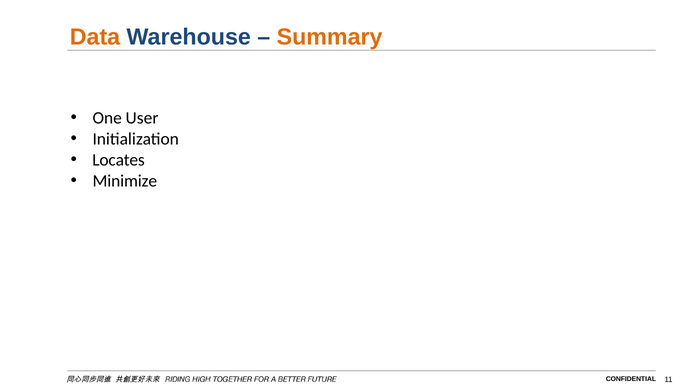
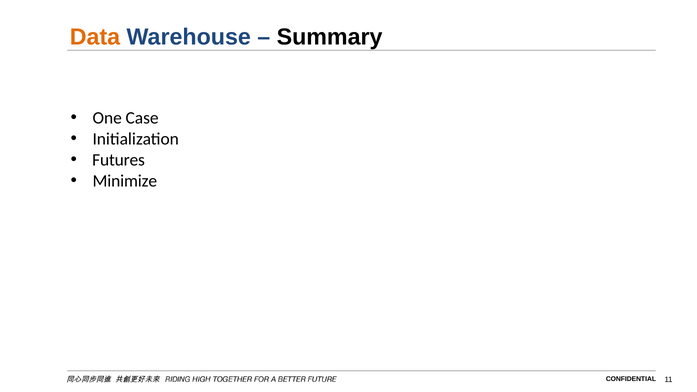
Summary colour: orange -> black (330, 37)
User: User -> Case (142, 118)
Locates: Locates -> Futures (119, 160)
